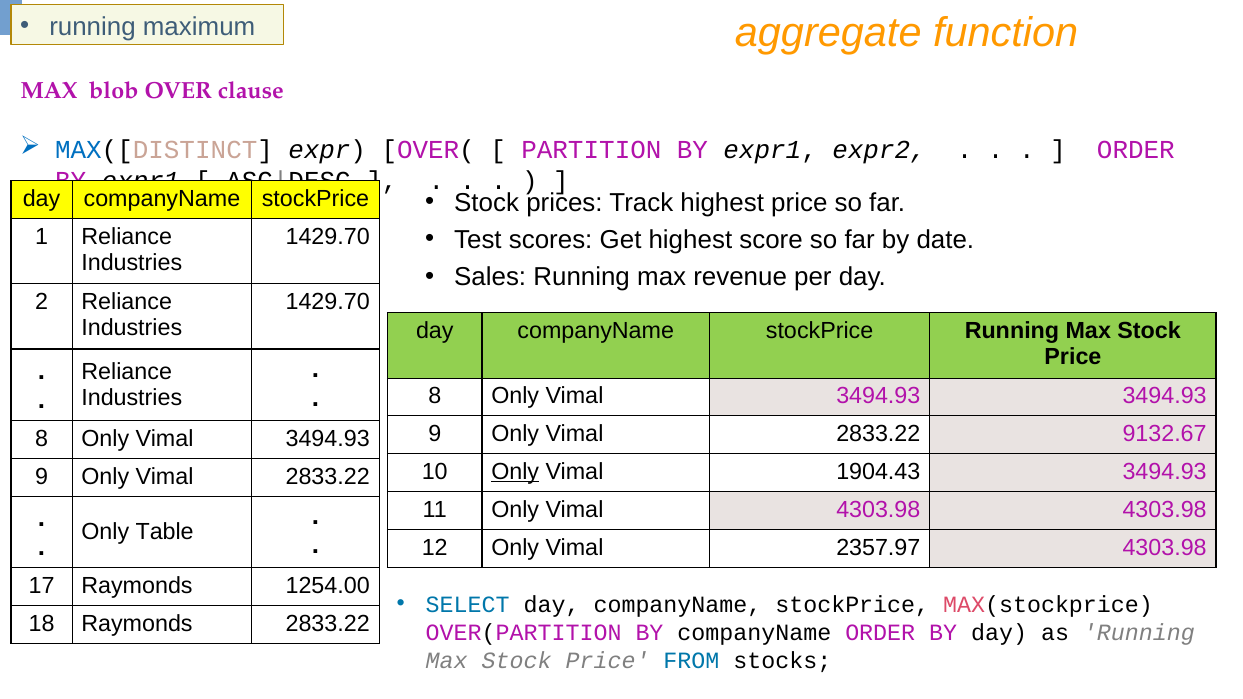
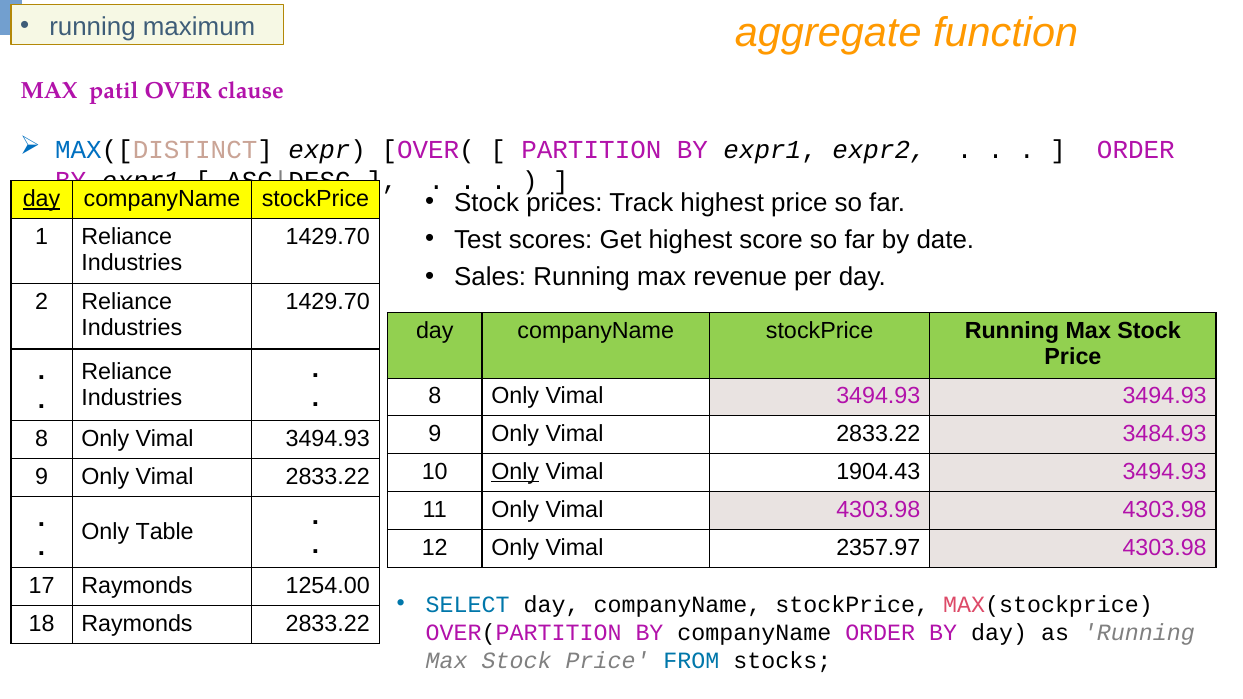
blob: blob -> patil (114, 91)
day underline: none -> present (42, 199)
9132.67: 9132.67 -> 3484.93 (1165, 434)
